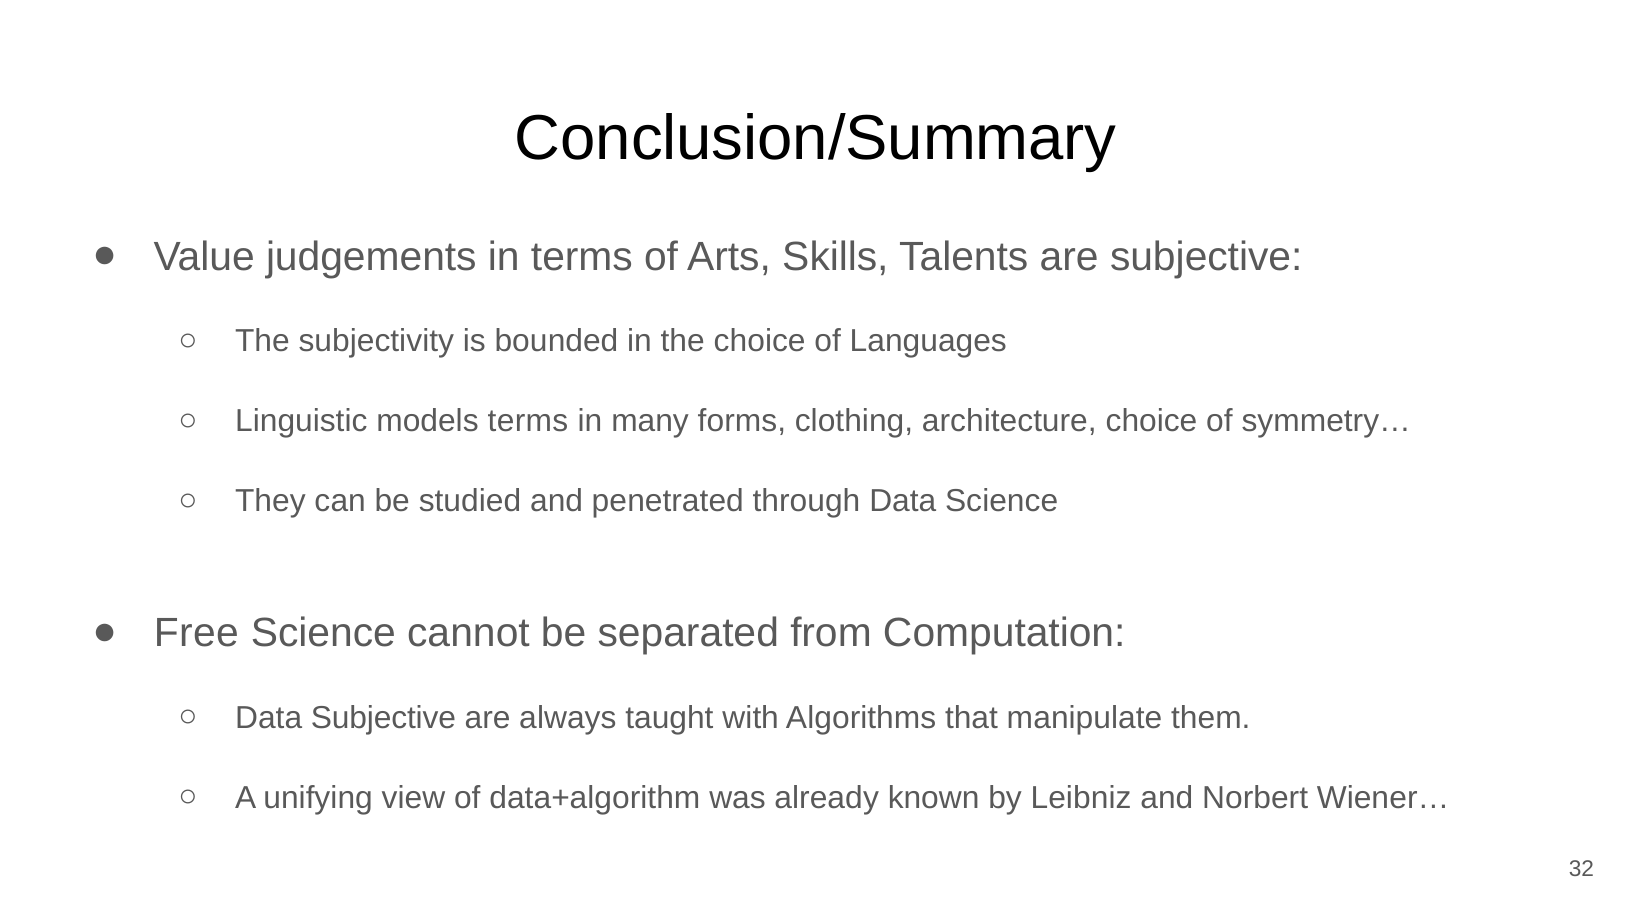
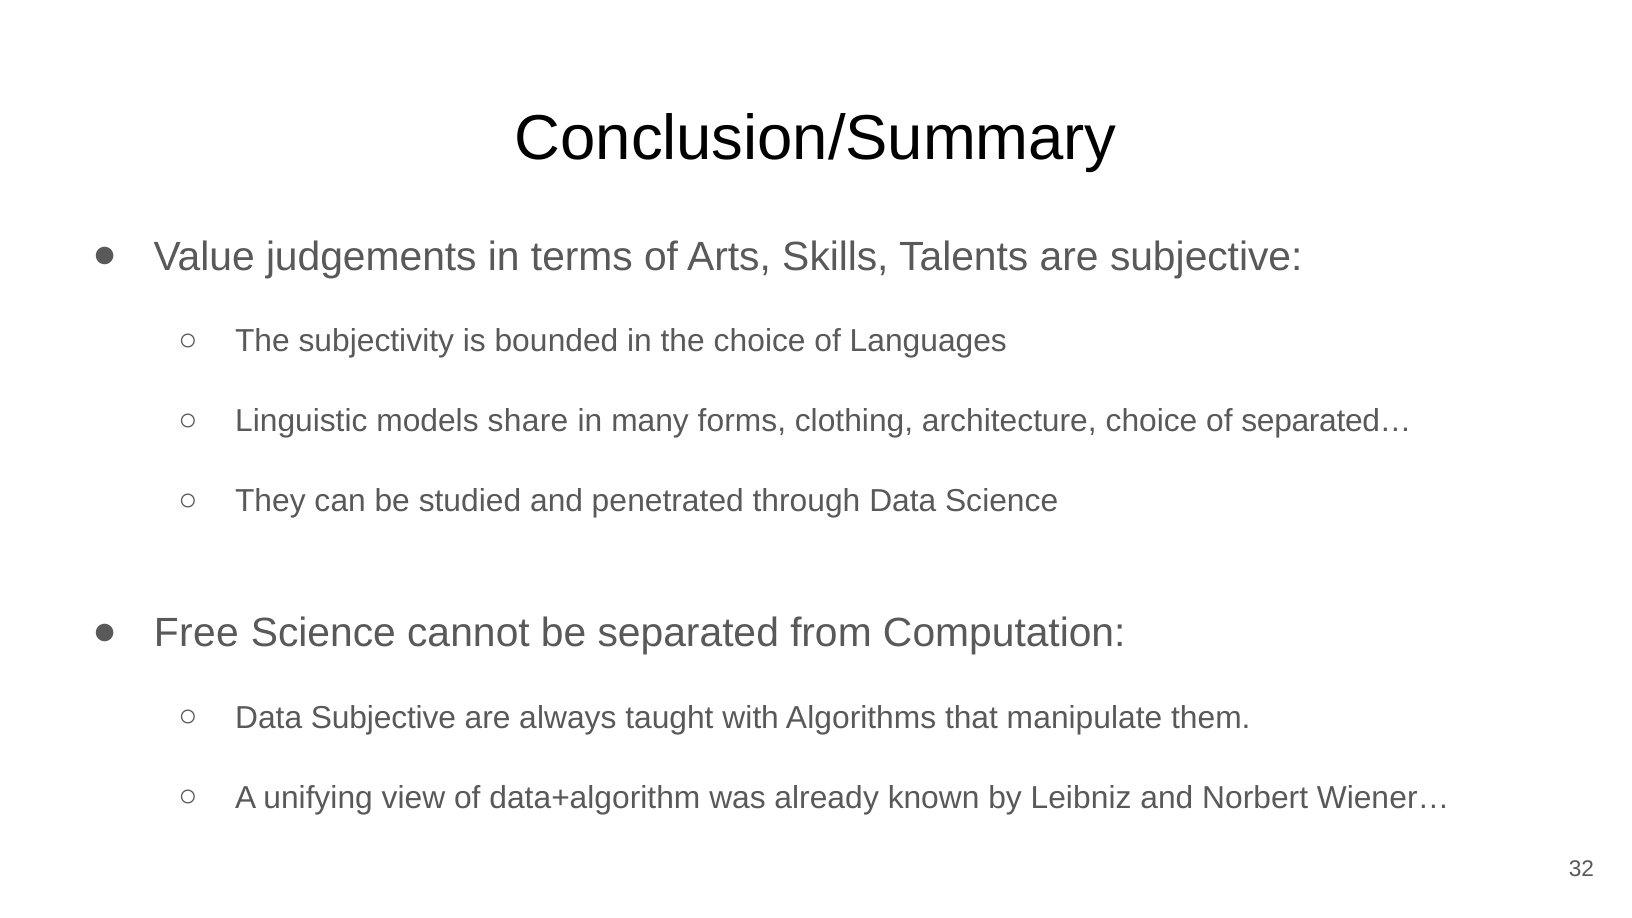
models terms: terms -> share (528, 421)
symmetry…: symmetry… -> separated… (1326, 421)
